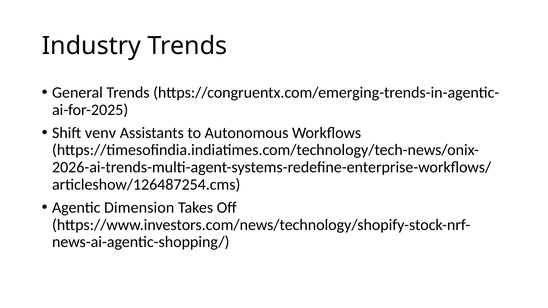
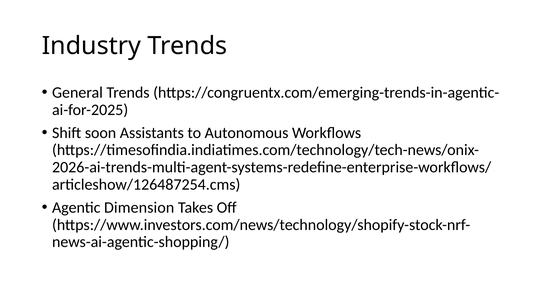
venv: venv -> soon (101, 133)
